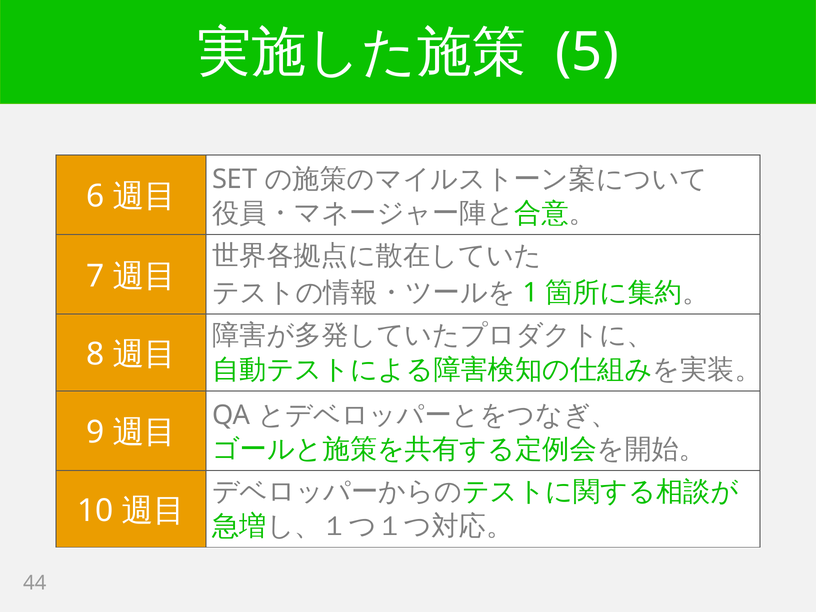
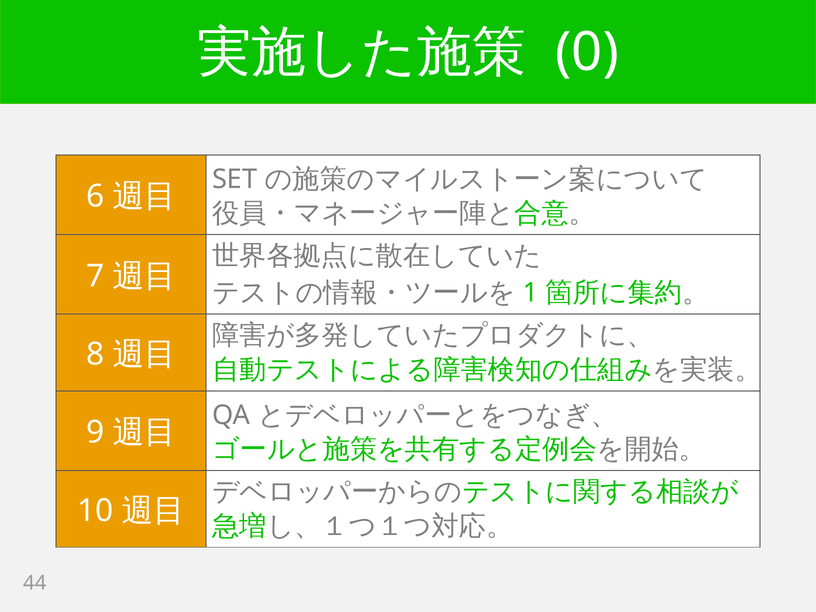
5: 5 -> 0 (587, 52)
